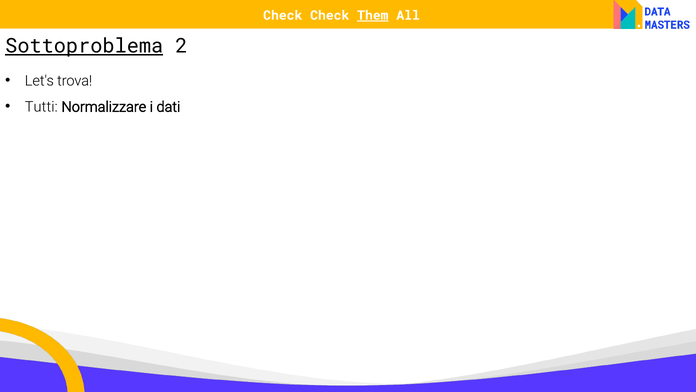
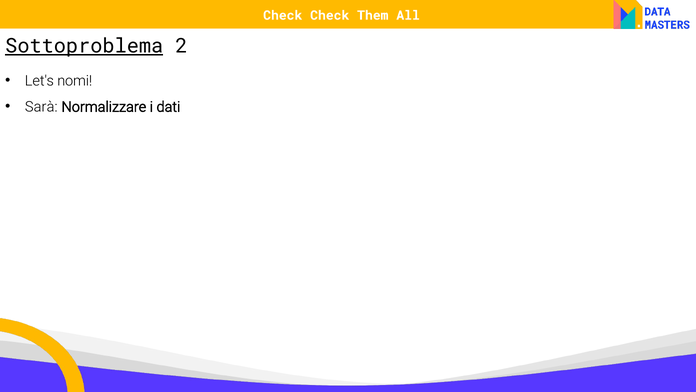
Them underline: present -> none (373, 15)
trova: trova -> nomi (75, 81)
Tutti: Tutti -> Sarà (41, 107)
